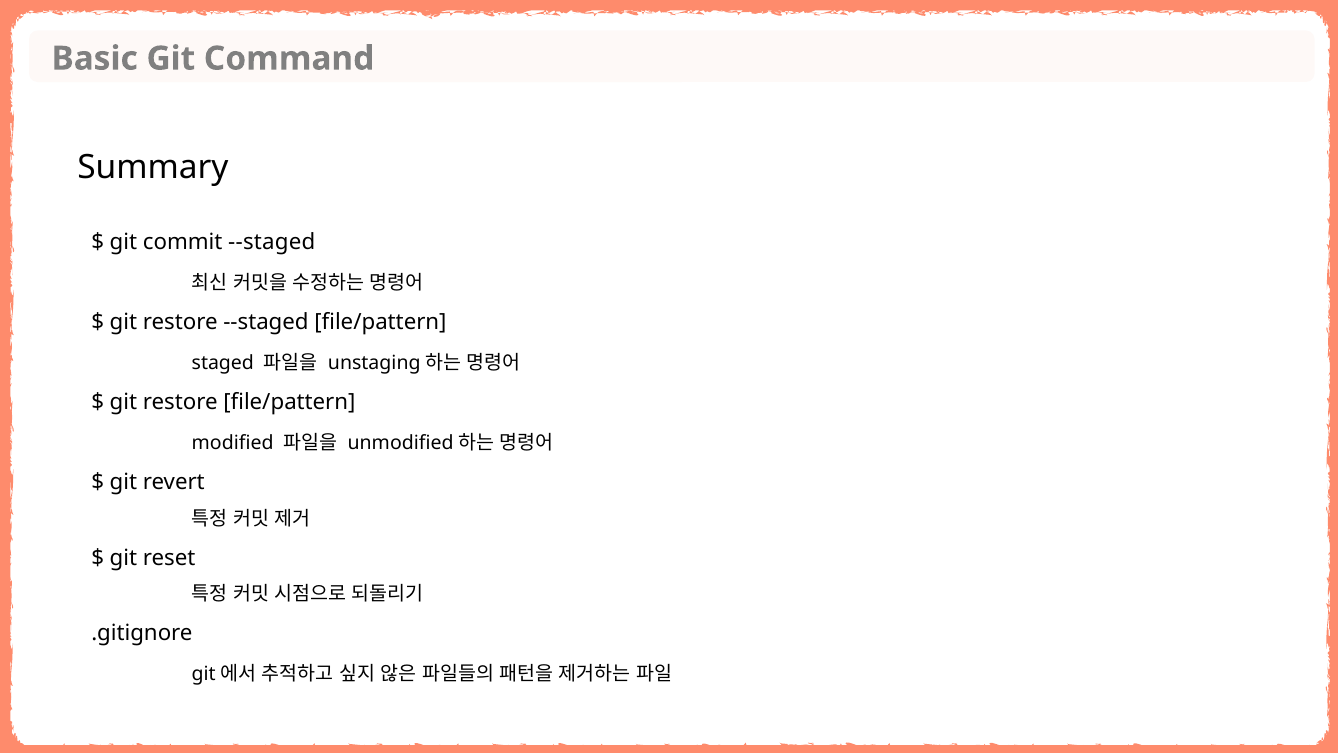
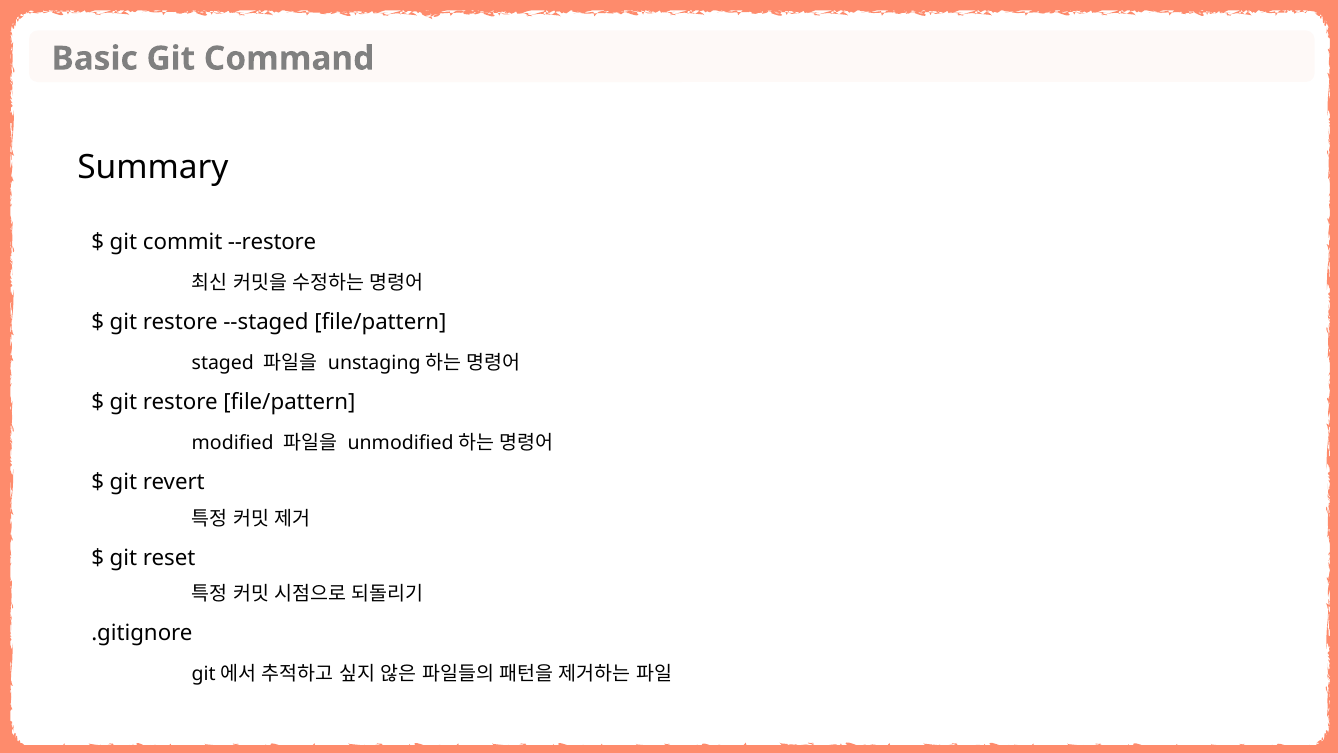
commit --staged: --staged -> --restore (272, 242)
